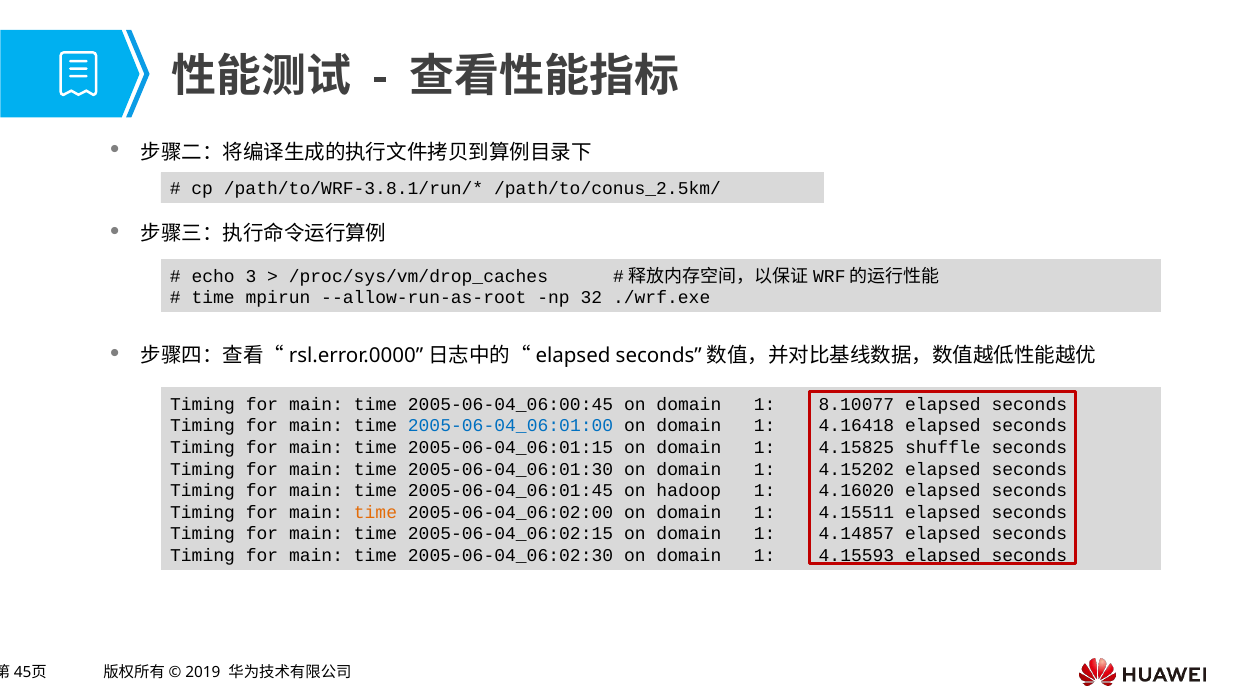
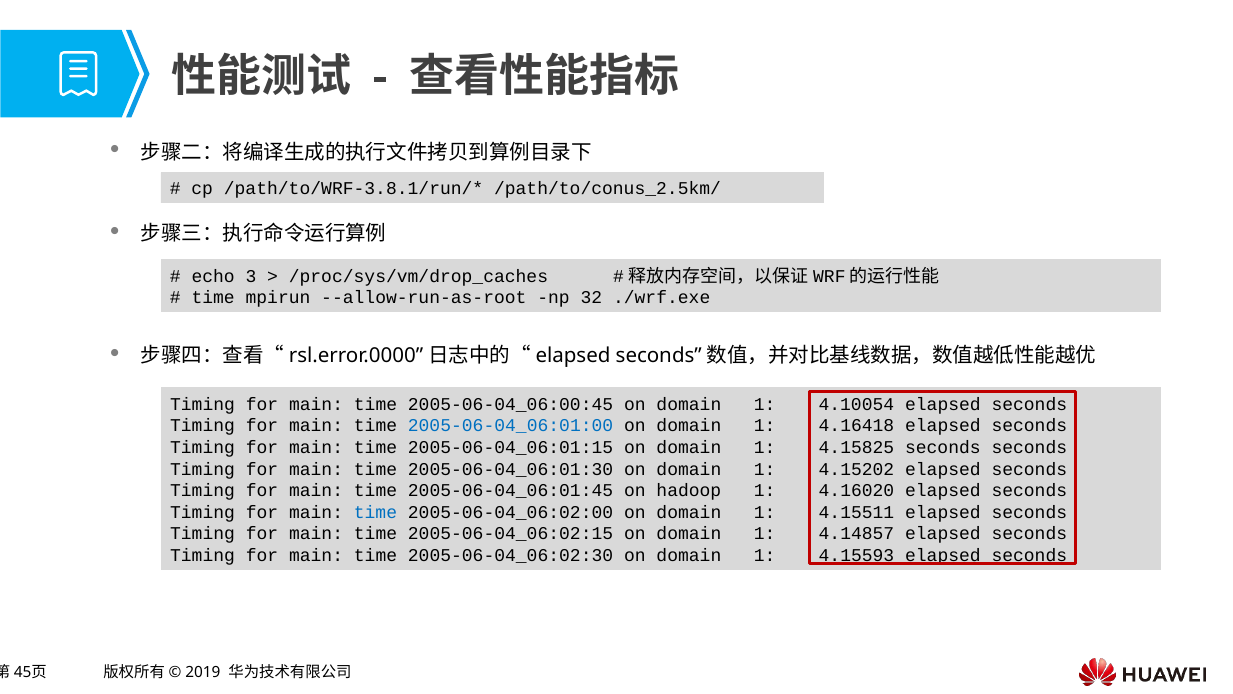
8.10077: 8.10077 -> 4.10054 (856, 404)
4.15825 shuffle: shuffle -> seconds (943, 447)
time colour: orange -> blue (375, 512)
